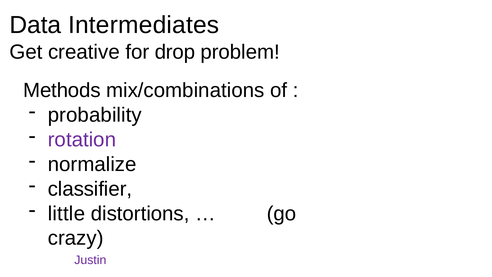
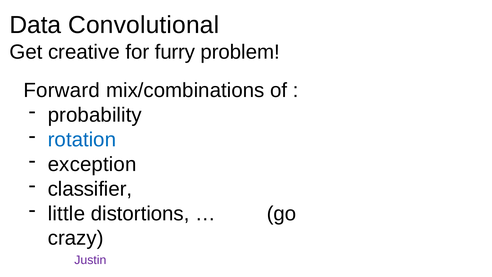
Intermediates: Intermediates -> Convolutional (144, 25)
drop: drop -> furry (175, 52)
Methods: Methods -> Forward (62, 90)
rotation colour: purple -> blue (82, 140)
normalize: normalize -> exception (92, 164)
